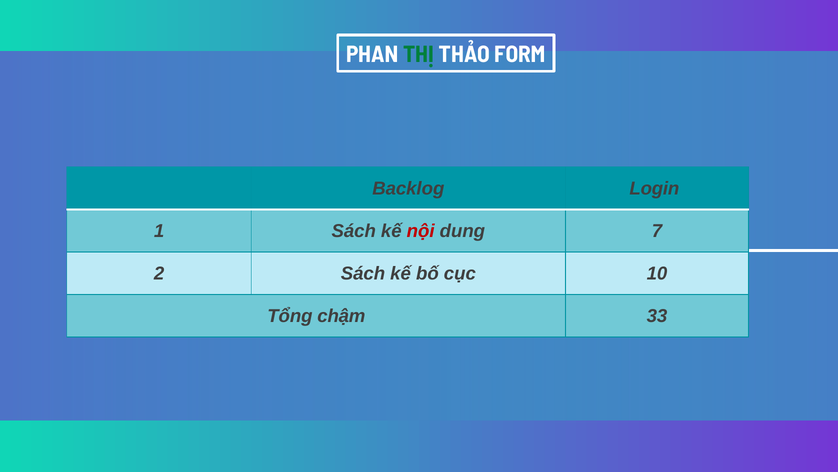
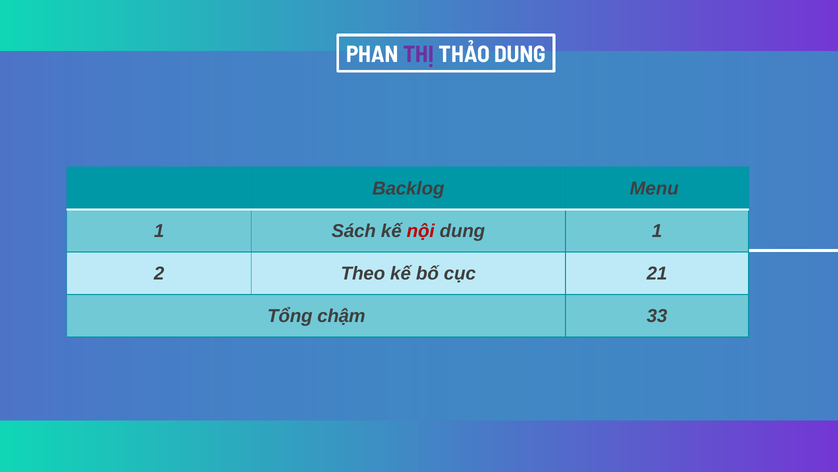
THỊ colour: green -> purple (419, 55)
THẢO FORM: FORM -> DUNG (520, 55)
Login: Login -> Menu (654, 188)
dung 7: 7 -> 1 (657, 231)
2 Sách: Sách -> Theo (363, 273)
10: 10 -> 21 (657, 273)
